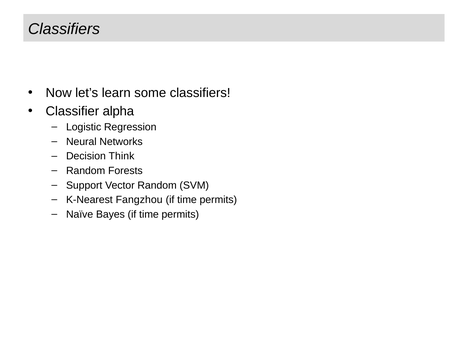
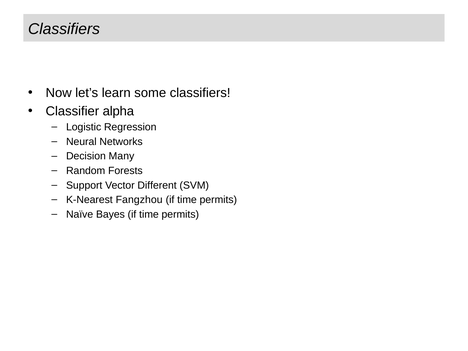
Think: Think -> Many (122, 156)
Vector Random: Random -> Different (157, 185)
